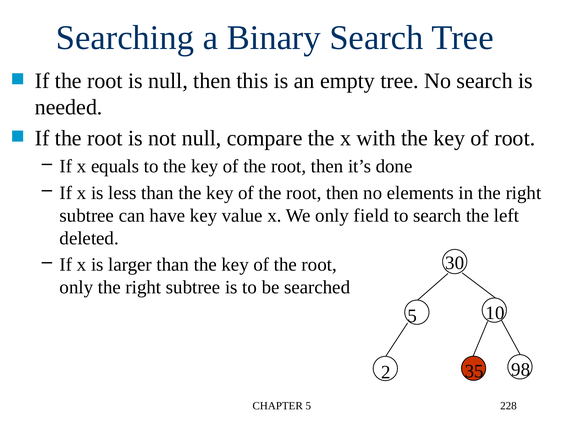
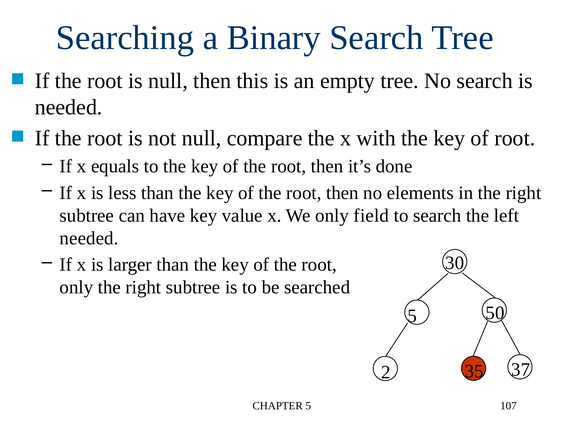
deleted: deleted -> needed (89, 238)
10: 10 -> 50 (495, 313)
98: 98 -> 37 (521, 369)
228: 228 -> 107 (508, 405)
